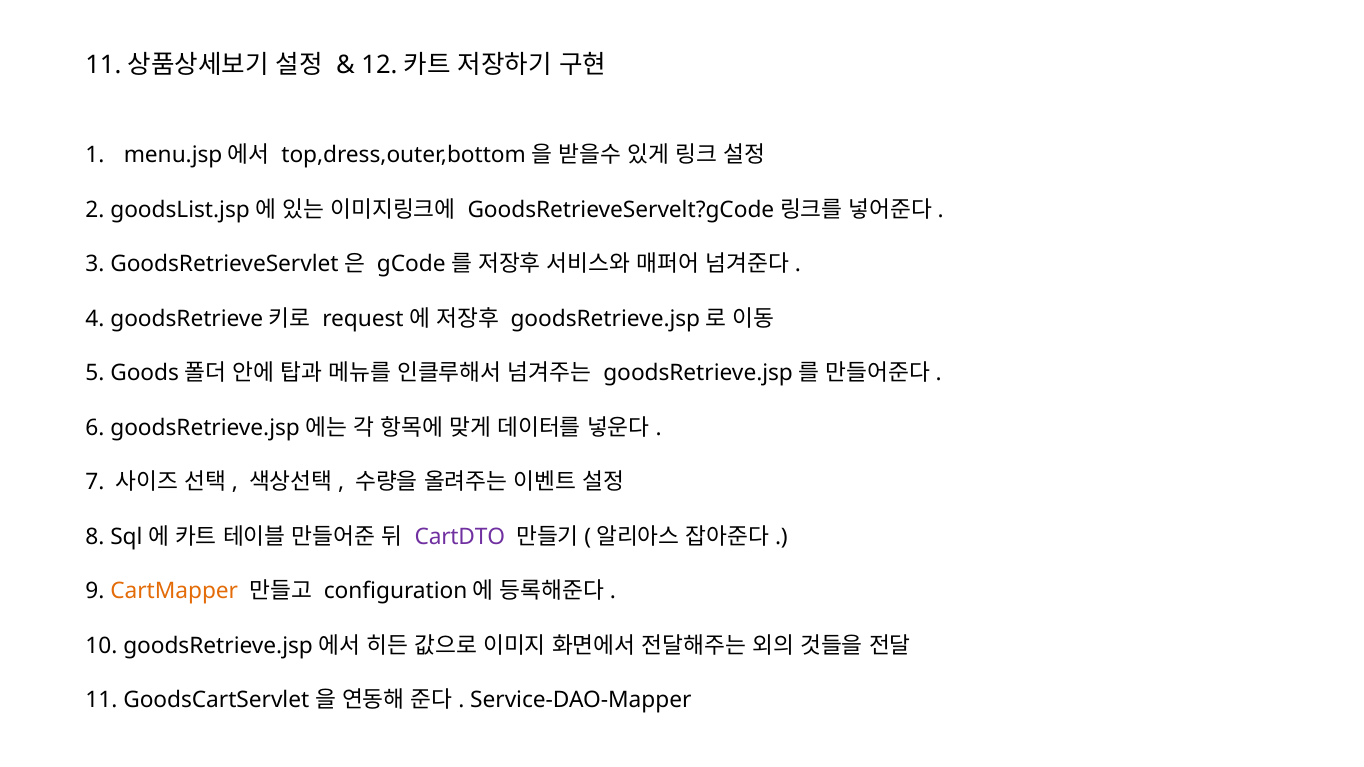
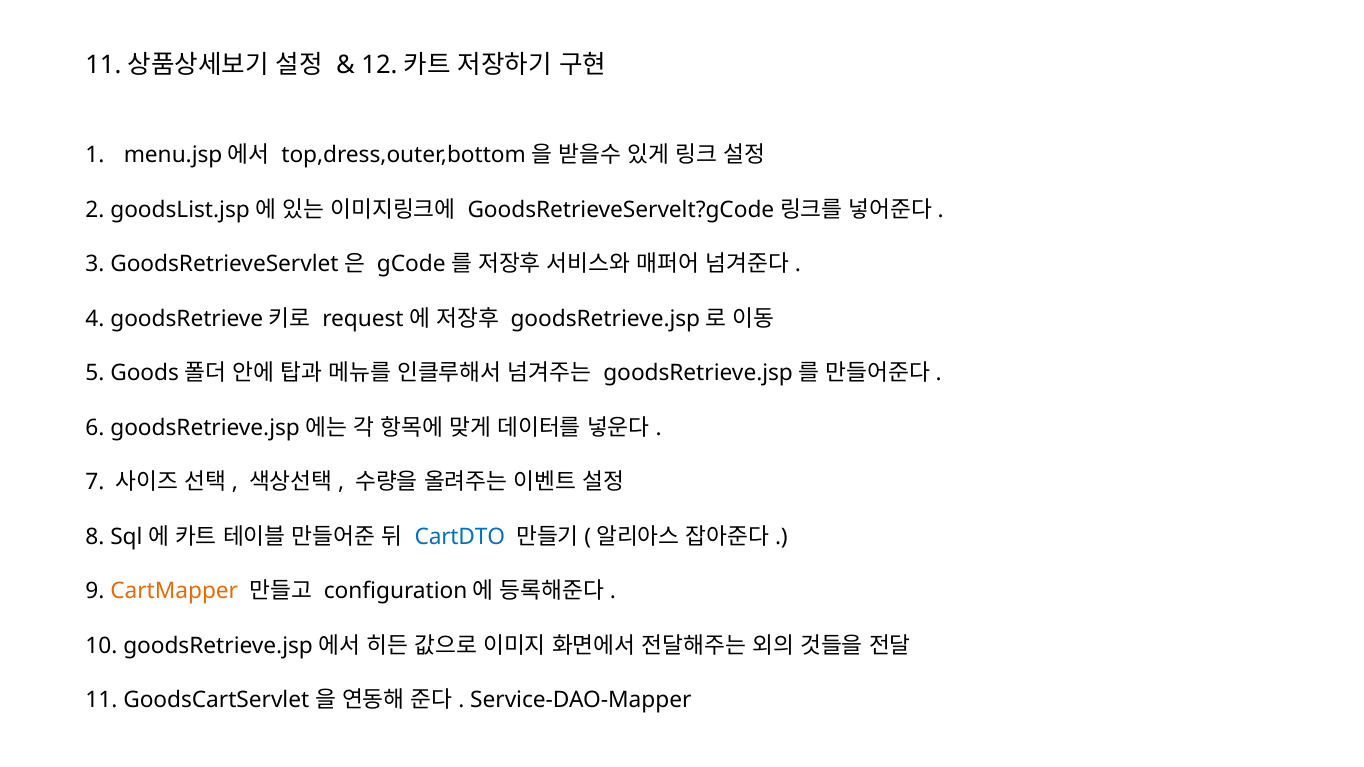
CartDTO colour: purple -> blue (460, 537)
